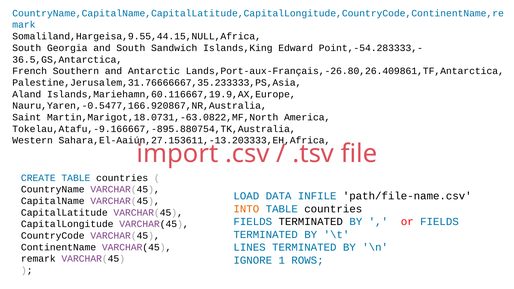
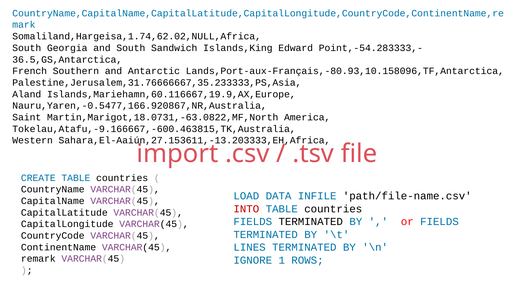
Somaliland,Hargeisa,9.55,44.15,NULL,Africa: Somaliland,Hargeisa,9.55,44.15,NULL,Africa -> Somaliland,Hargeisa,1.74,62.02,NULL,Africa (137, 36)
Lands,Port-aux-Français,-26.80,26.409861,TF,Antarctica: Lands,Port-aux-Français,-26.80,26.409861,TF,Antarctica -> Lands,Port-aux-Français,-80.93,10.158096,TF,Antarctica (345, 71)
Tokelau,Atafu,-9.166667,-895.880754,TK,Australia: Tokelau,Atafu,-9.166667,-895.880754,TK,Australia -> Tokelau,Atafu,-9.166667,-600.463815,TK,Australia (154, 129)
INTO colour: orange -> red (246, 209)
